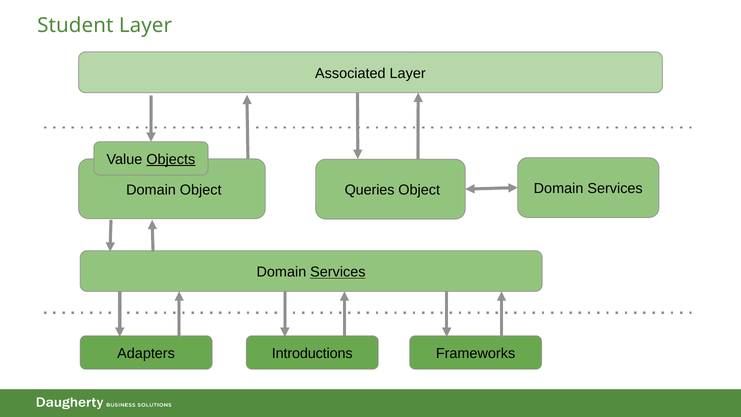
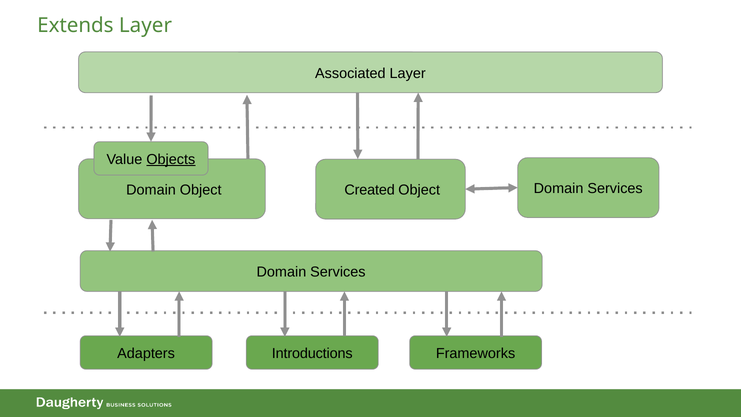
Student: Student -> Extends (75, 26)
Queries: Queries -> Created (370, 190)
Services underline: present -> none (338, 272)
